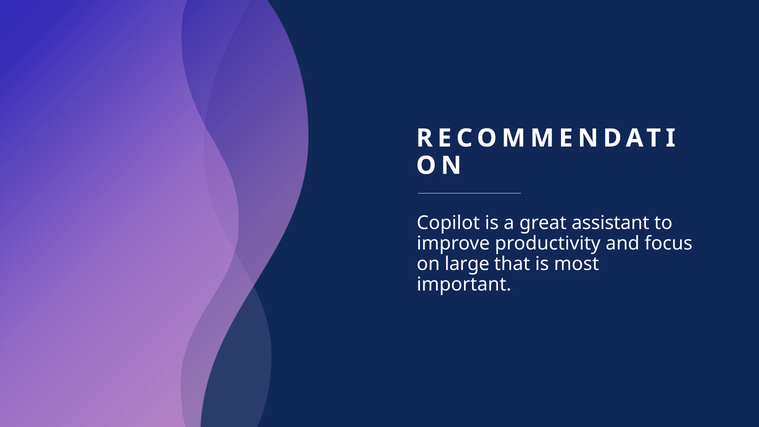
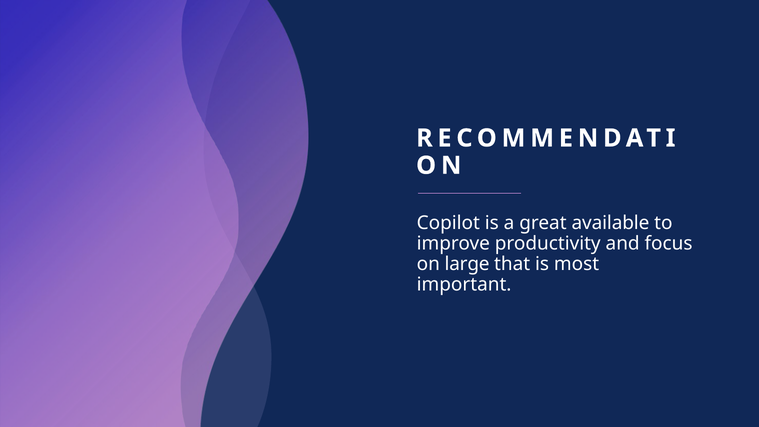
assistant: assistant -> available (610, 223)
